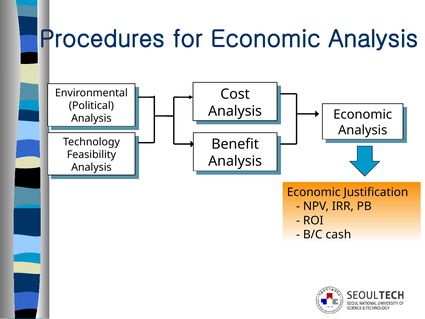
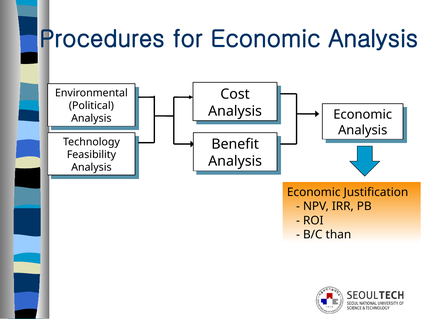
cash: cash -> than (338, 235)
